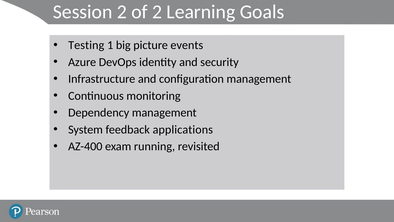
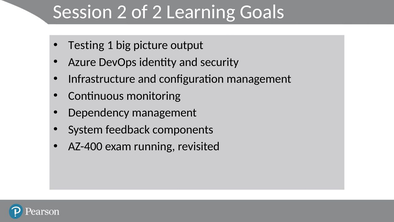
events: events -> output (187, 45)
applications: applications -> components (183, 129)
